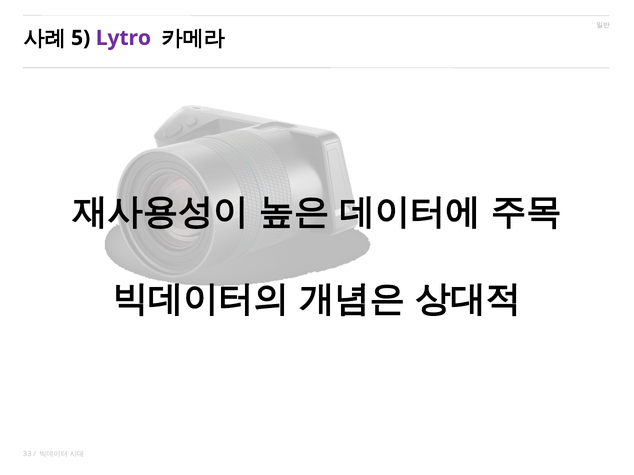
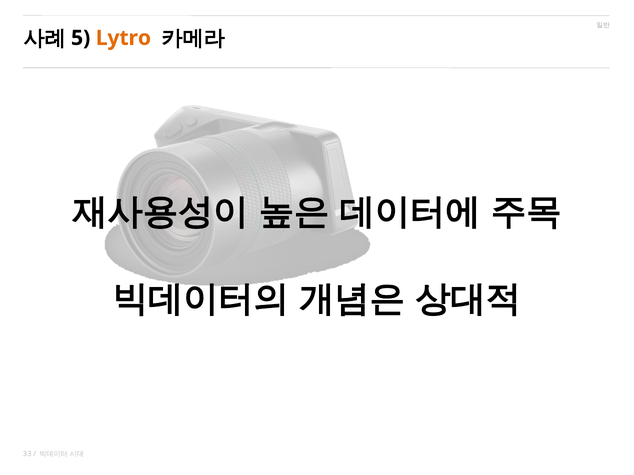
Lytro colour: purple -> orange (123, 38)
